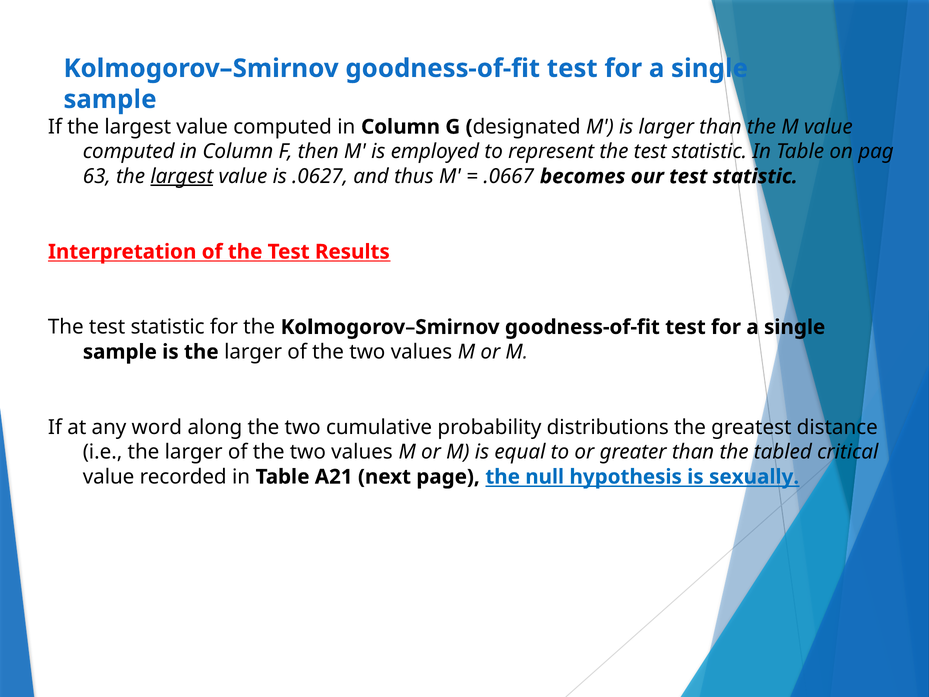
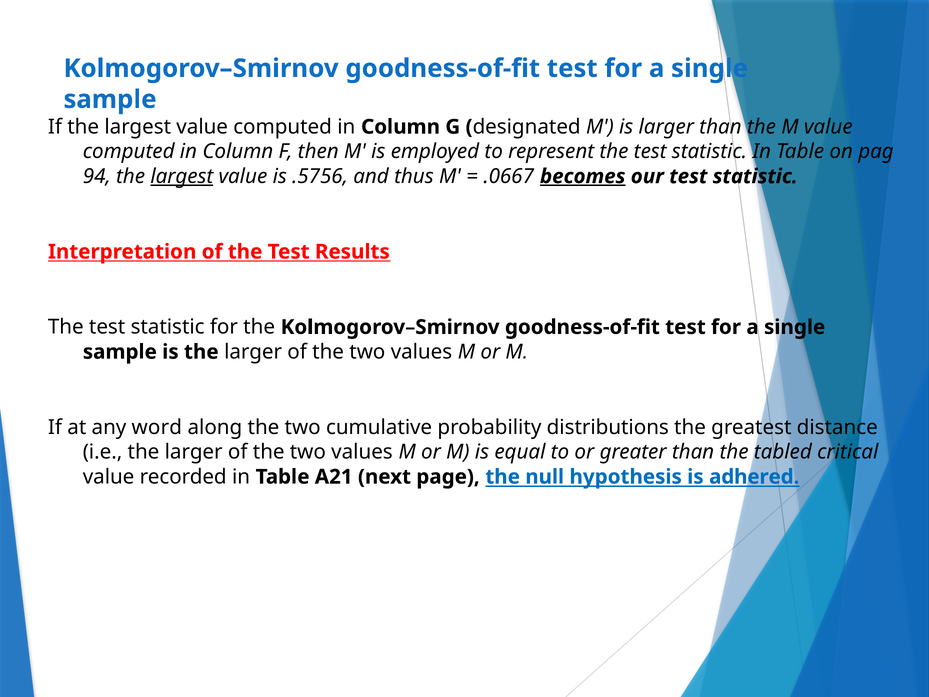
63: 63 -> 94 (97, 176)
.0627: .0627 -> .5756 (320, 176)
becomes underline: none -> present (583, 176)
sexually: sexually -> adhered (754, 477)
